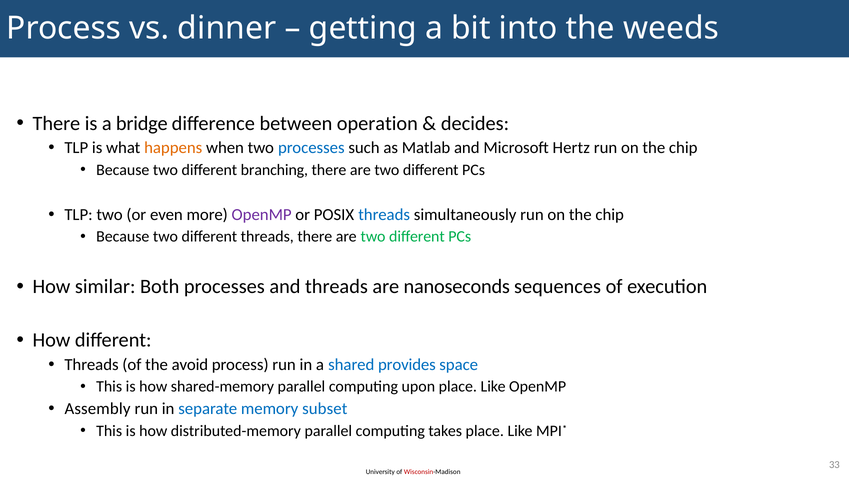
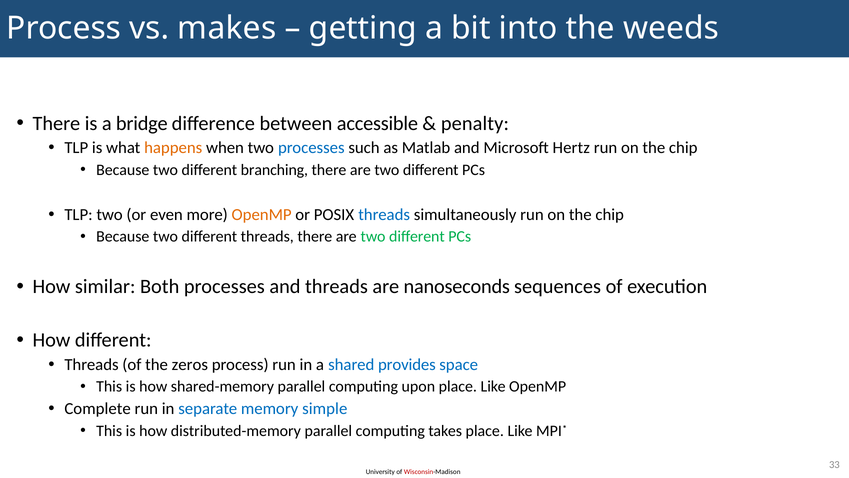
dinner: dinner -> makes (227, 28)
operation: operation -> accessible (377, 123)
decides: decides -> penalty (475, 123)
OpenMP colour: purple -> orange (262, 214)
avoid: avoid -> zeros (190, 364)
Assembly: Assembly -> Complete (98, 408)
subset: subset -> simple (325, 408)
